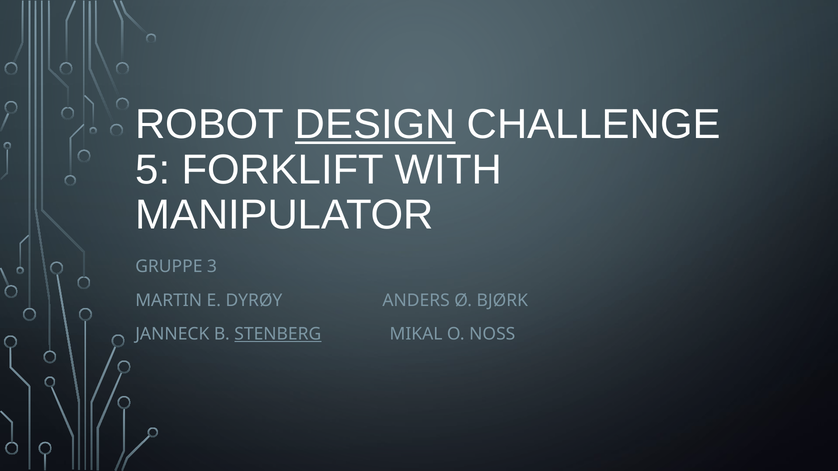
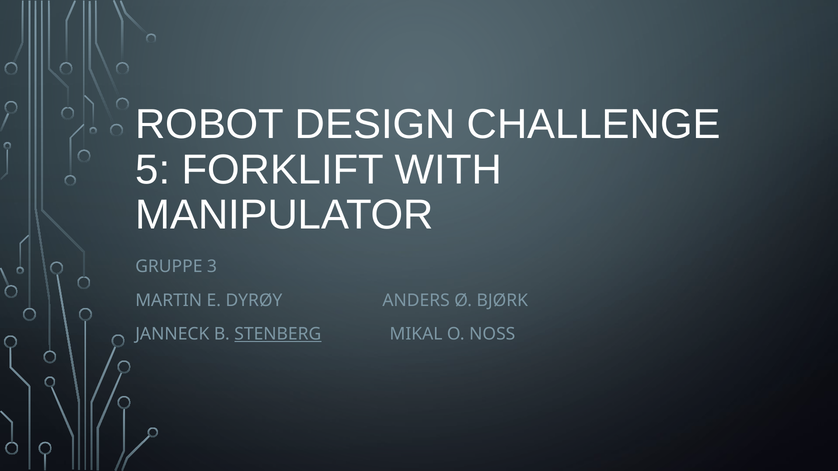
DESIGN underline: present -> none (375, 125)
